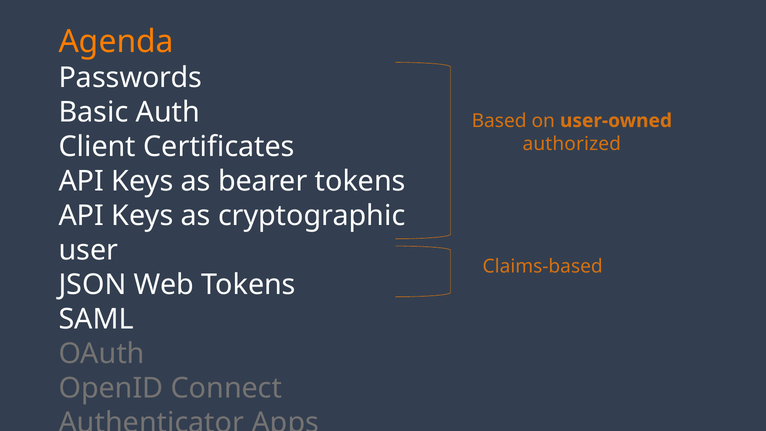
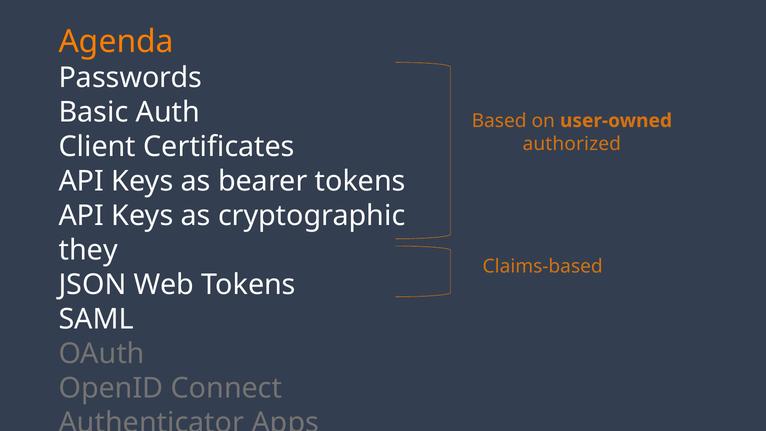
user: user -> they (88, 250)
